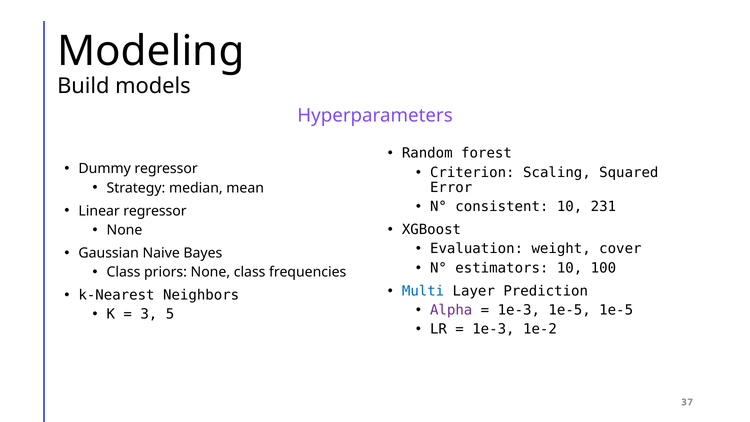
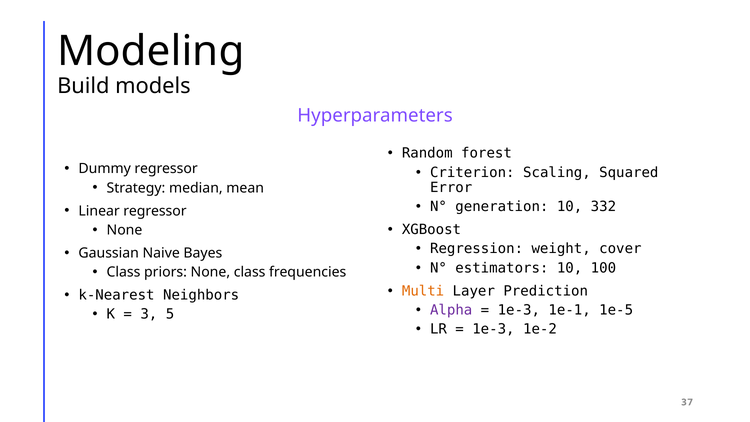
consistent: consistent -> generation (502, 207)
231: 231 -> 332 (603, 207)
Evaluation: Evaluation -> Regression (477, 249)
Multi colour: blue -> orange (423, 291)
1e-3 1e-5: 1e-5 -> 1e-1 (570, 310)
